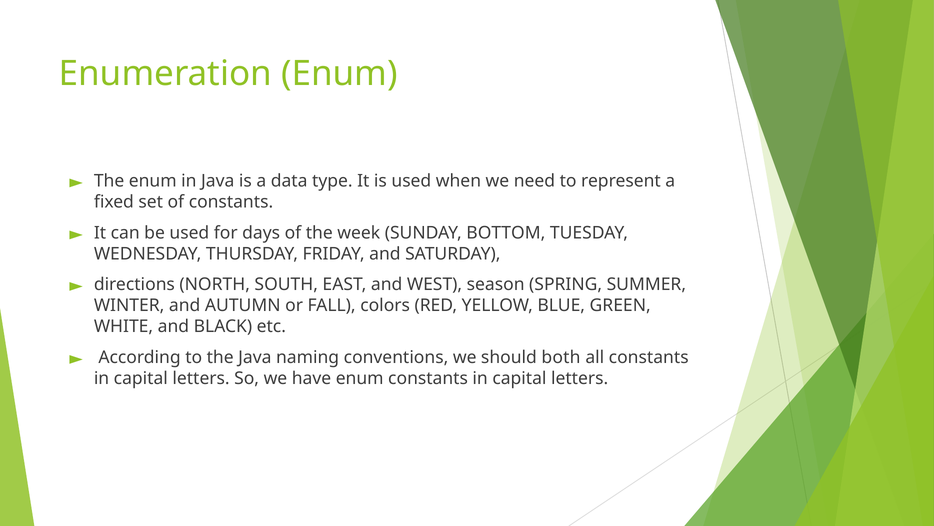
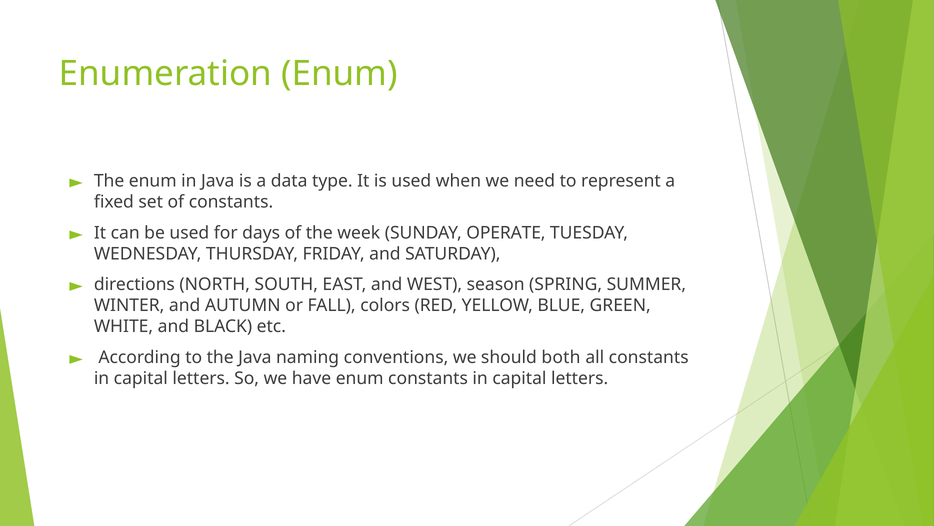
BOTTOM: BOTTOM -> OPERATE (506, 233)
